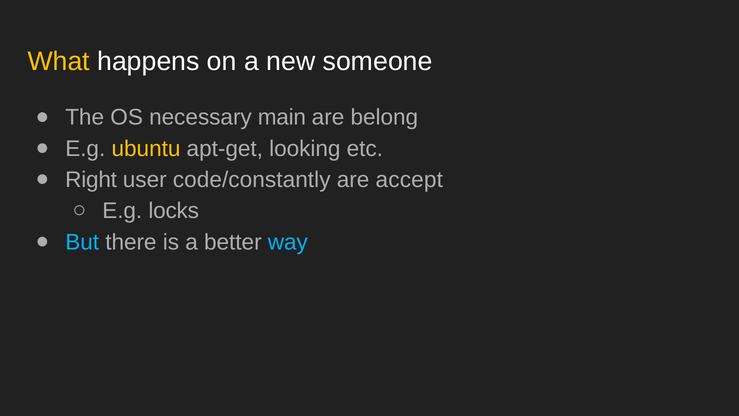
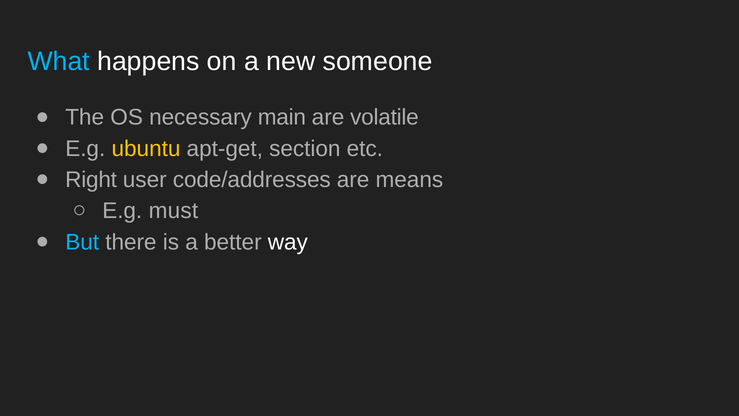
What colour: yellow -> light blue (59, 61)
belong: belong -> volatile (384, 117)
looking: looking -> section (305, 148)
code/constantly: code/constantly -> code/addresses (252, 180)
accept: accept -> means (409, 180)
locks: locks -> must (173, 211)
way colour: light blue -> white (288, 242)
